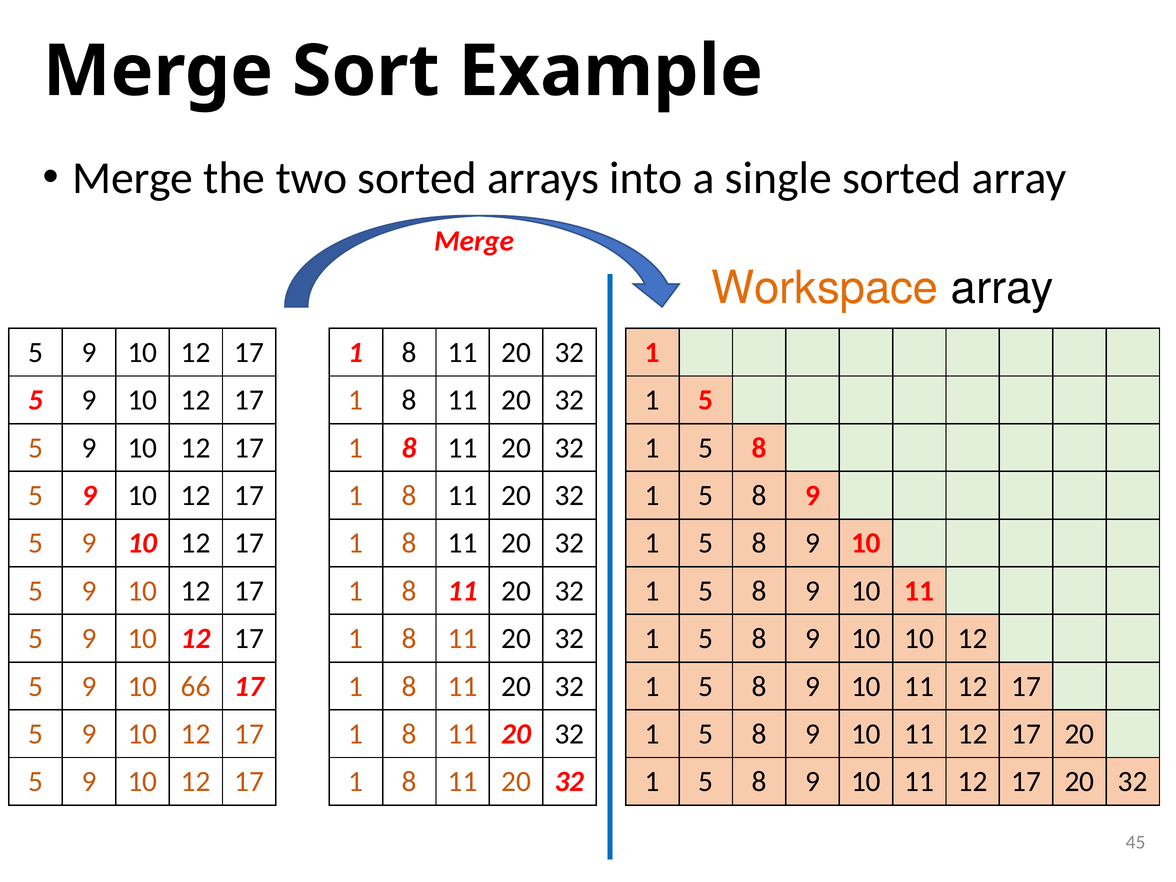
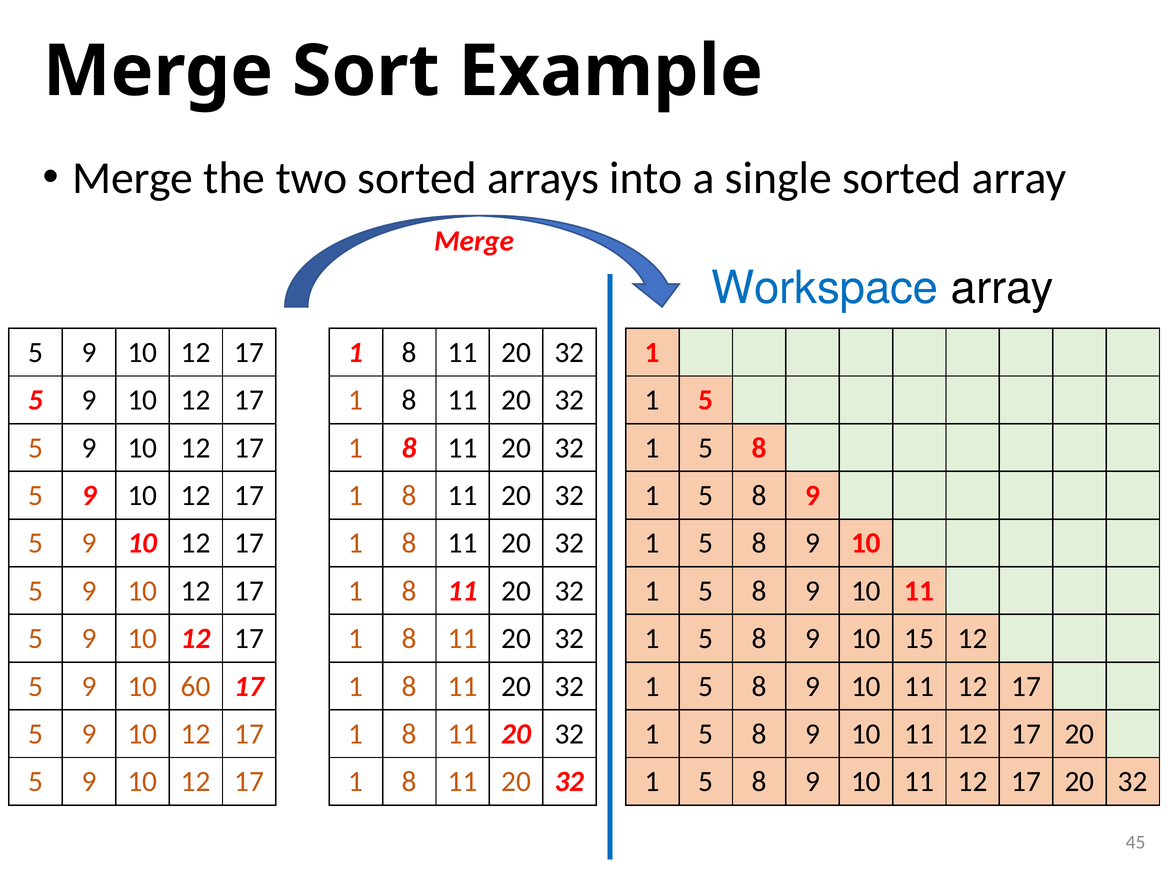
Workspace colour: orange -> blue (825, 288)
10 10: 10 -> 15 (919, 639)
66: 66 -> 60 (196, 686)
